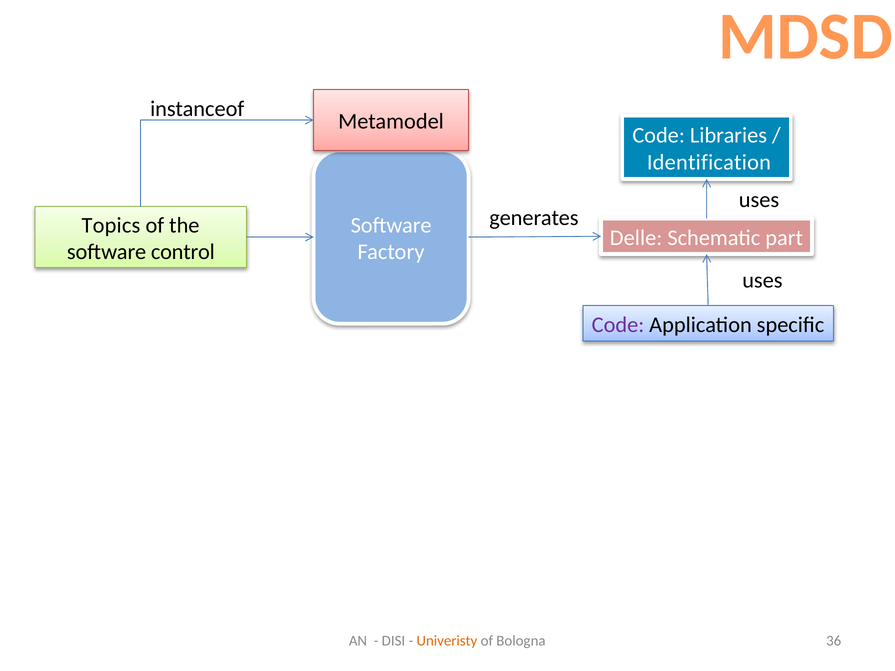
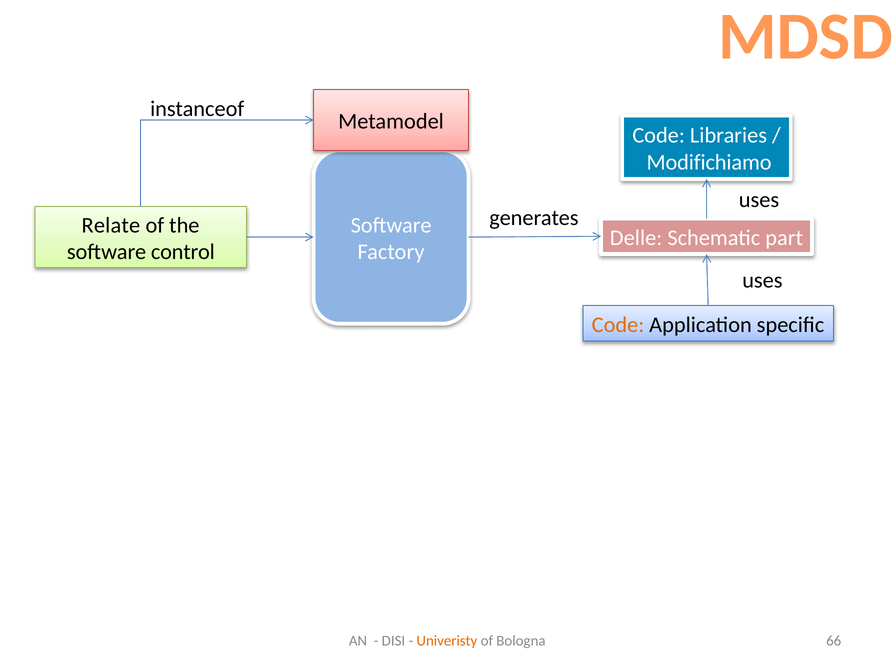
Identification: Identification -> Modifichiamo (709, 162)
Topics: Topics -> Relate (111, 225)
Code colour: purple -> orange (618, 325)
36: 36 -> 66 (834, 641)
